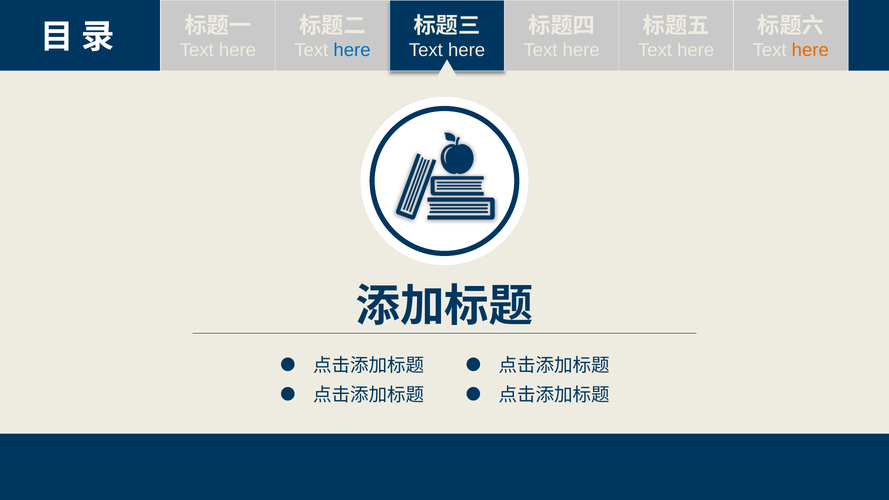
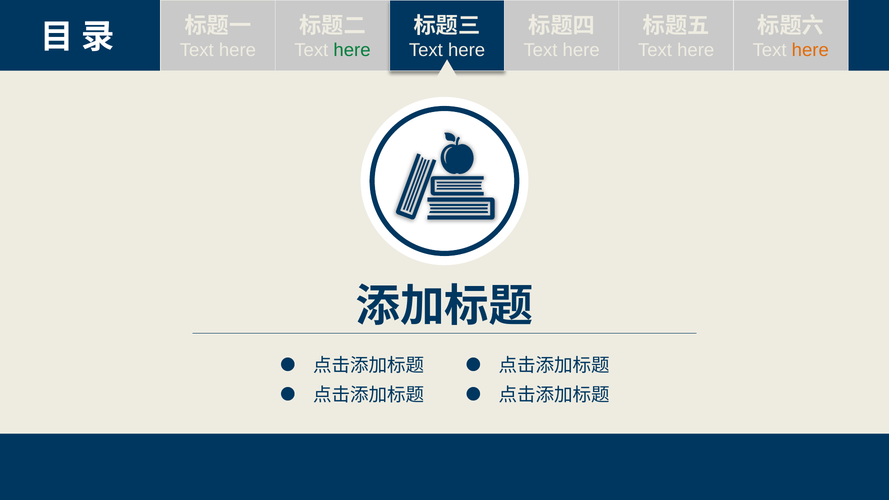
here colour: blue -> green (352, 50)
